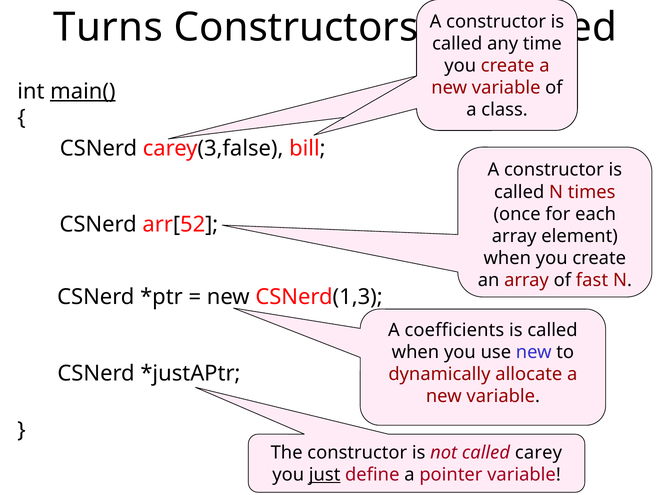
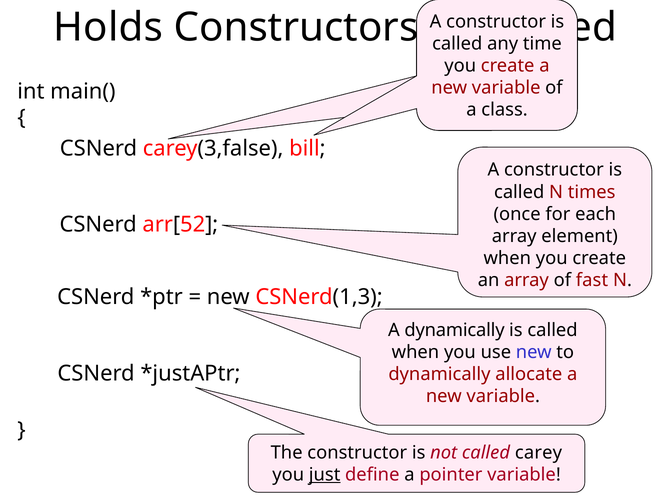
Turns: Turns -> Holds (108, 28)
main( underline: present -> none (83, 91)
A coefficients: coefficients -> dynamically (455, 330)
